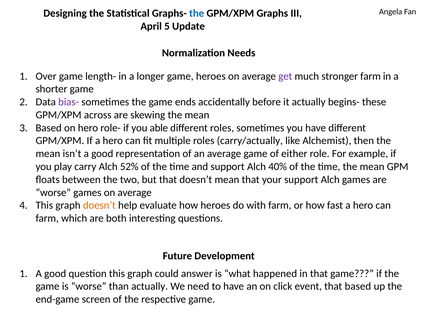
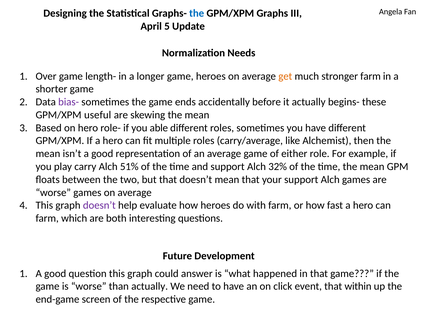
get colour: purple -> orange (285, 76)
across: across -> useful (98, 115)
carry/actually: carry/actually -> carry/average (250, 141)
52%: 52% -> 51% (129, 166)
40%: 40% -> 32% (278, 166)
doesn’t colour: orange -> purple (99, 205)
that based: based -> within (358, 286)
